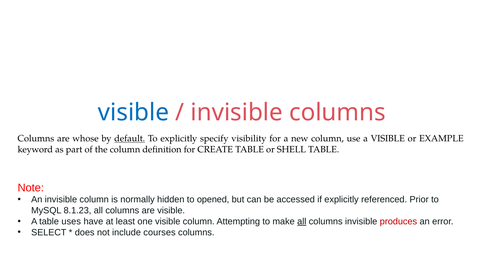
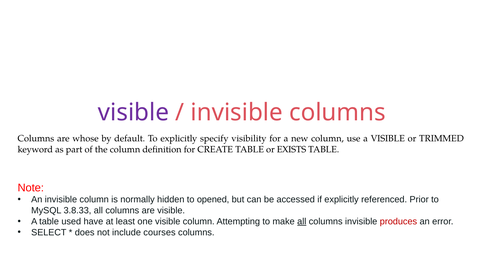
visible colour: blue -> purple (134, 112)
default underline: present -> none (130, 138)
EXAMPLE: EXAMPLE -> TRIMMED (441, 138)
SHELL: SHELL -> EXISTS (292, 149)
8.1.23: 8.1.23 -> 3.8.33 (77, 210)
uses: uses -> used (71, 221)
